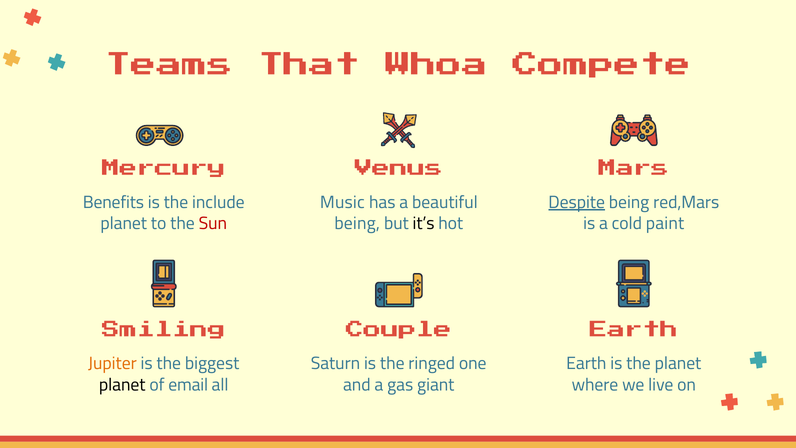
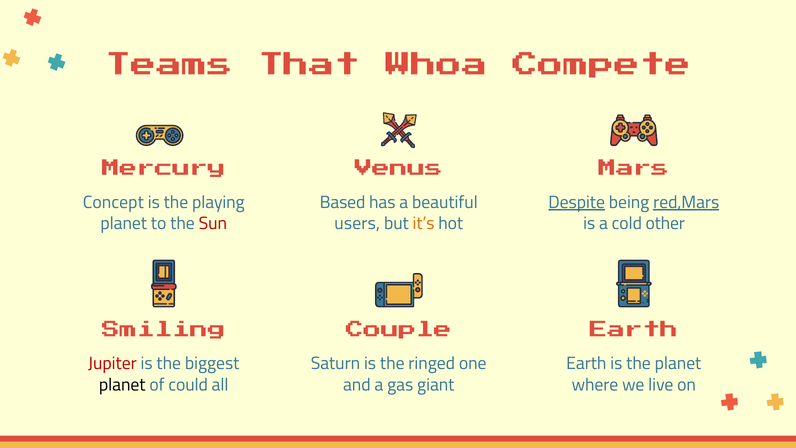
Benefits: Benefits -> Concept (113, 202)
include: include -> playing (218, 202)
Music: Music -> Based (343, 202)
red,Mars underline: none -> present (686, 202)
being: being -> users (357, 223)
it’s colour: black -> orange (424, 223)
paint: paint -> other (665, 223)
Jupiter colour: orange -> red (112, 363)
email: email -> could (188, 385)
